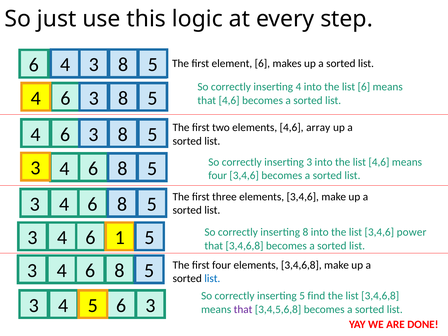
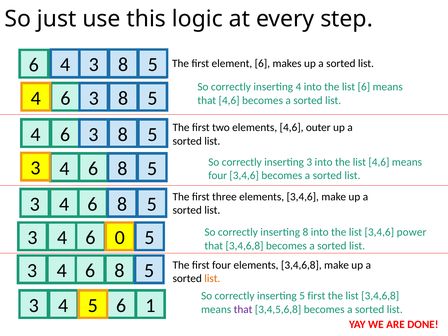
array: array -> outer (318, 128)
1: 1 -> 0 (120, 238)
list colour: blue -> orange (212, 279)
5 find: find -> first (316, 296)
3 6 3: 3 -> 1 (150, 305)
